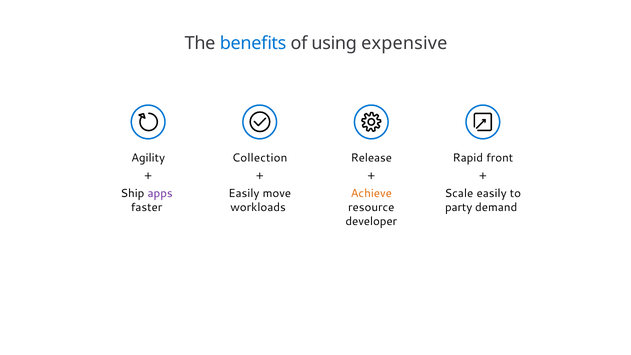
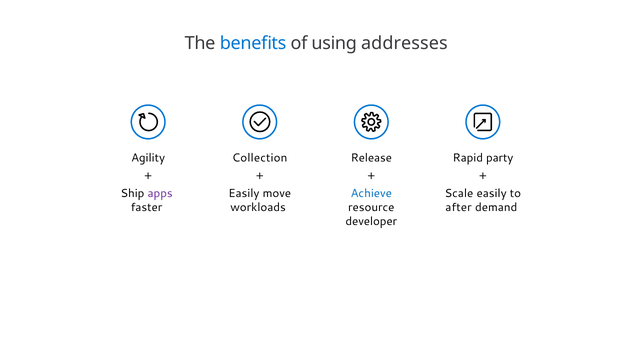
expensive: expensive -> addresses (404, 43)
front: front -> party (500, 158)
Achieve colour: orange -> blue (371, 194)
party: party -> after (459, 207)
